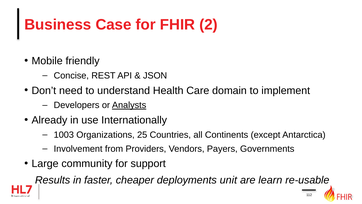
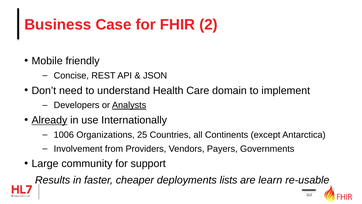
Already underline: none -> present (49, 120)
1003: 1003 -> 1006 (64, 135)
unit: unit -> lists (229, 180)
